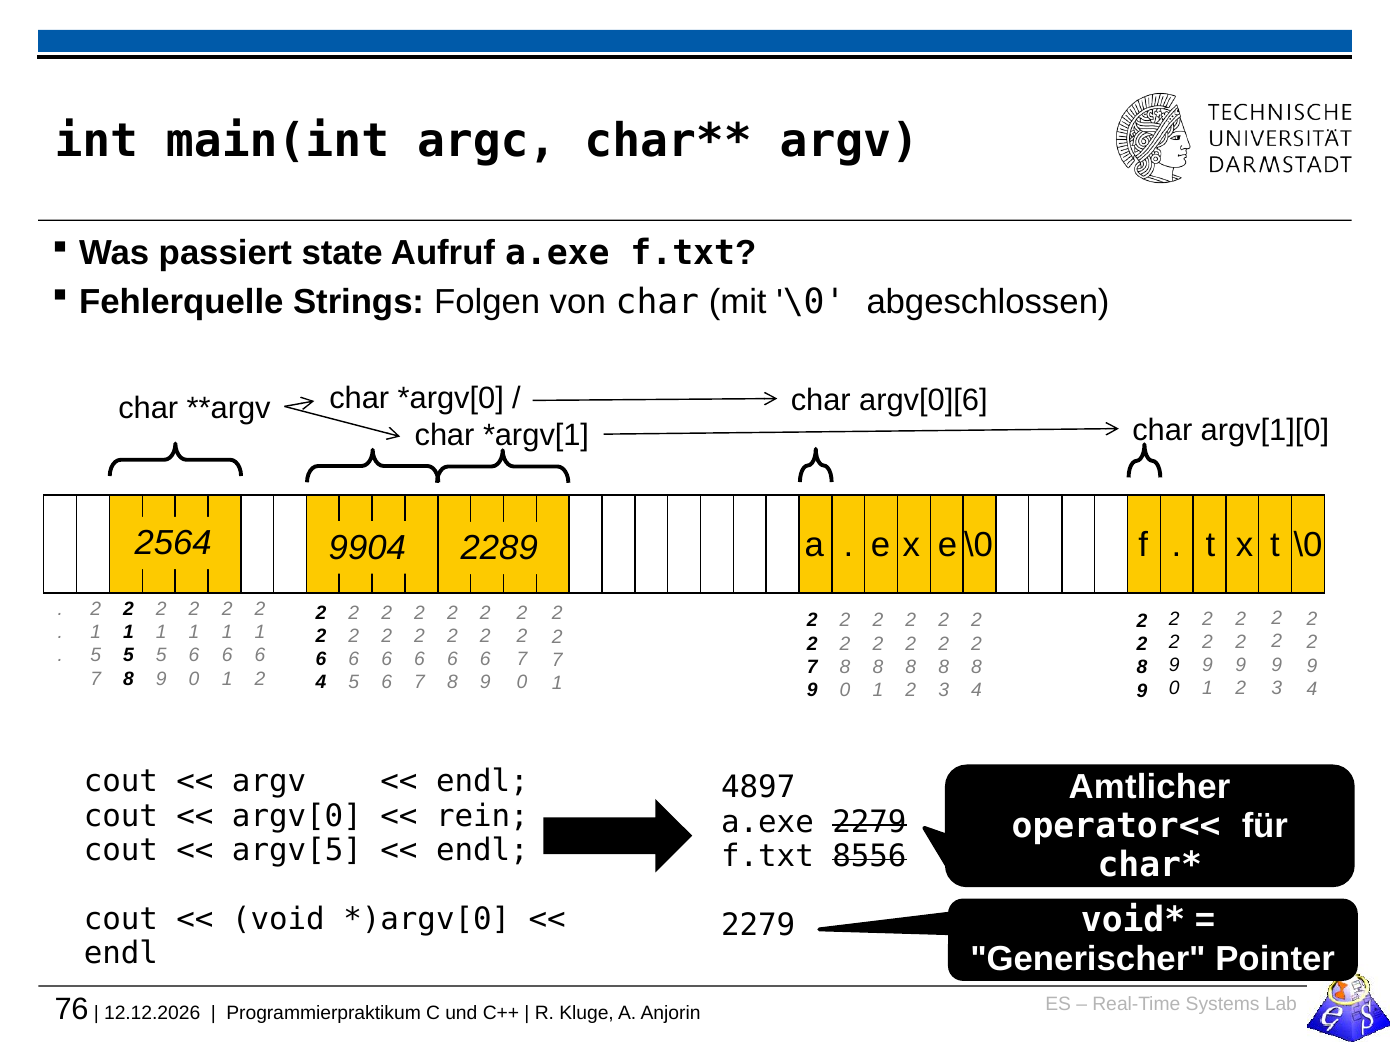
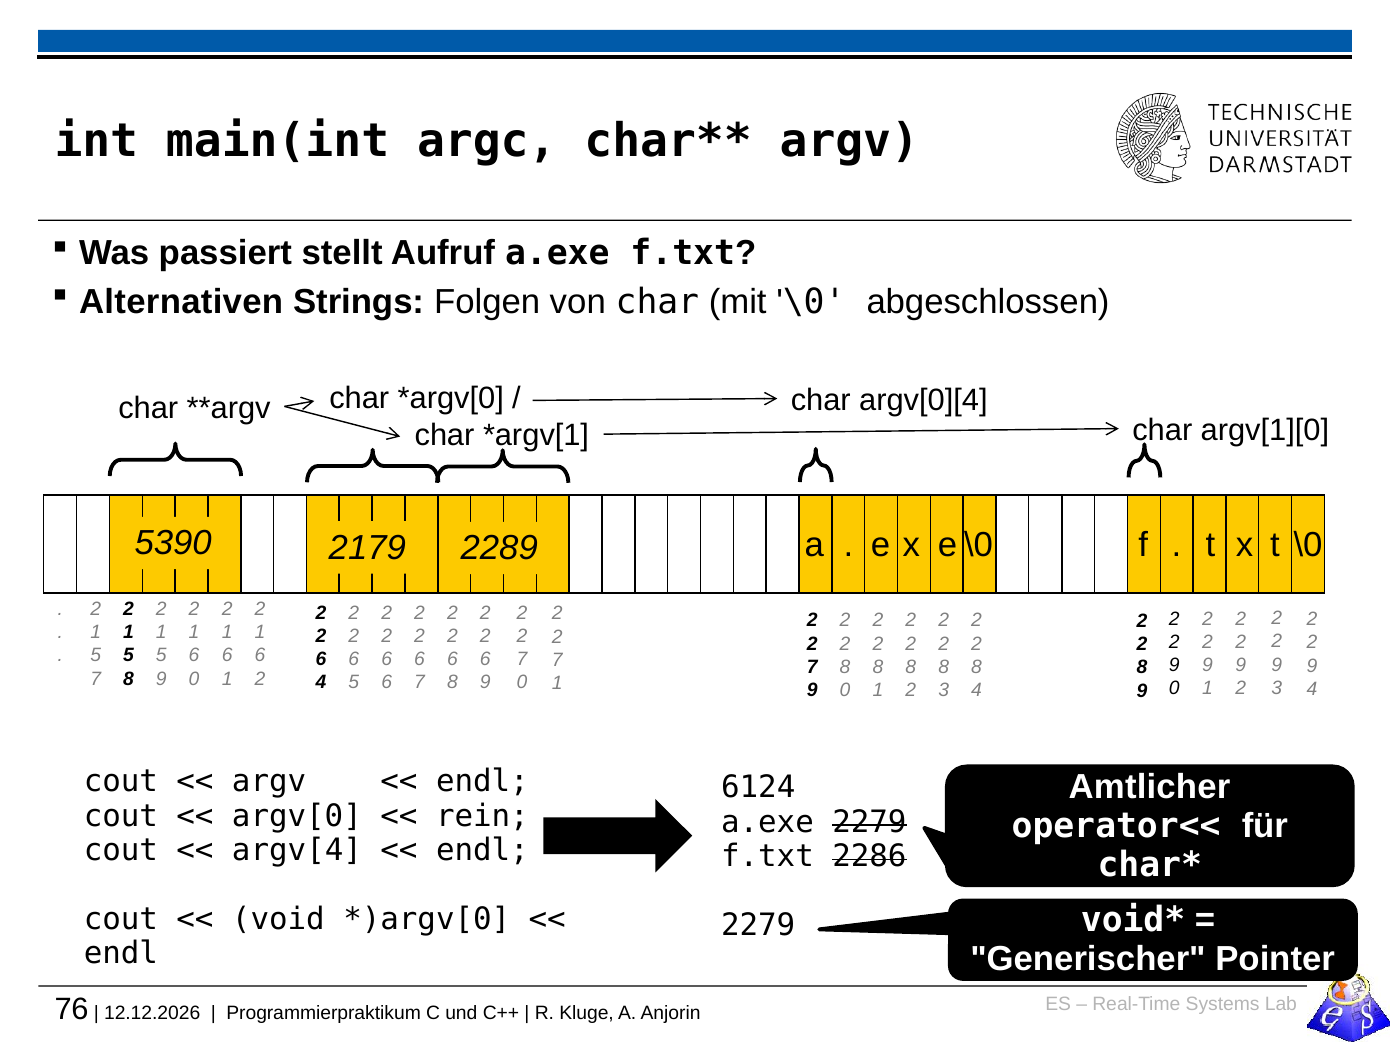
state: state -> stellt (342, 253)
Fehlerquelle: Fehlerquelle -> Alternativen (181, 302)
argv[0][6: argv[0][6 -> argv[0][4 (923, 401)
2564: 2564 -> 5390 (173, 543)
9904: 9904 -> 2179 (367, 548)
4897: 4897 -> 6124 (758, 788)
argv[5: argv[5 -> argv[4 (297, 851)
8556: 8556 -> 2286 (869, 857)
